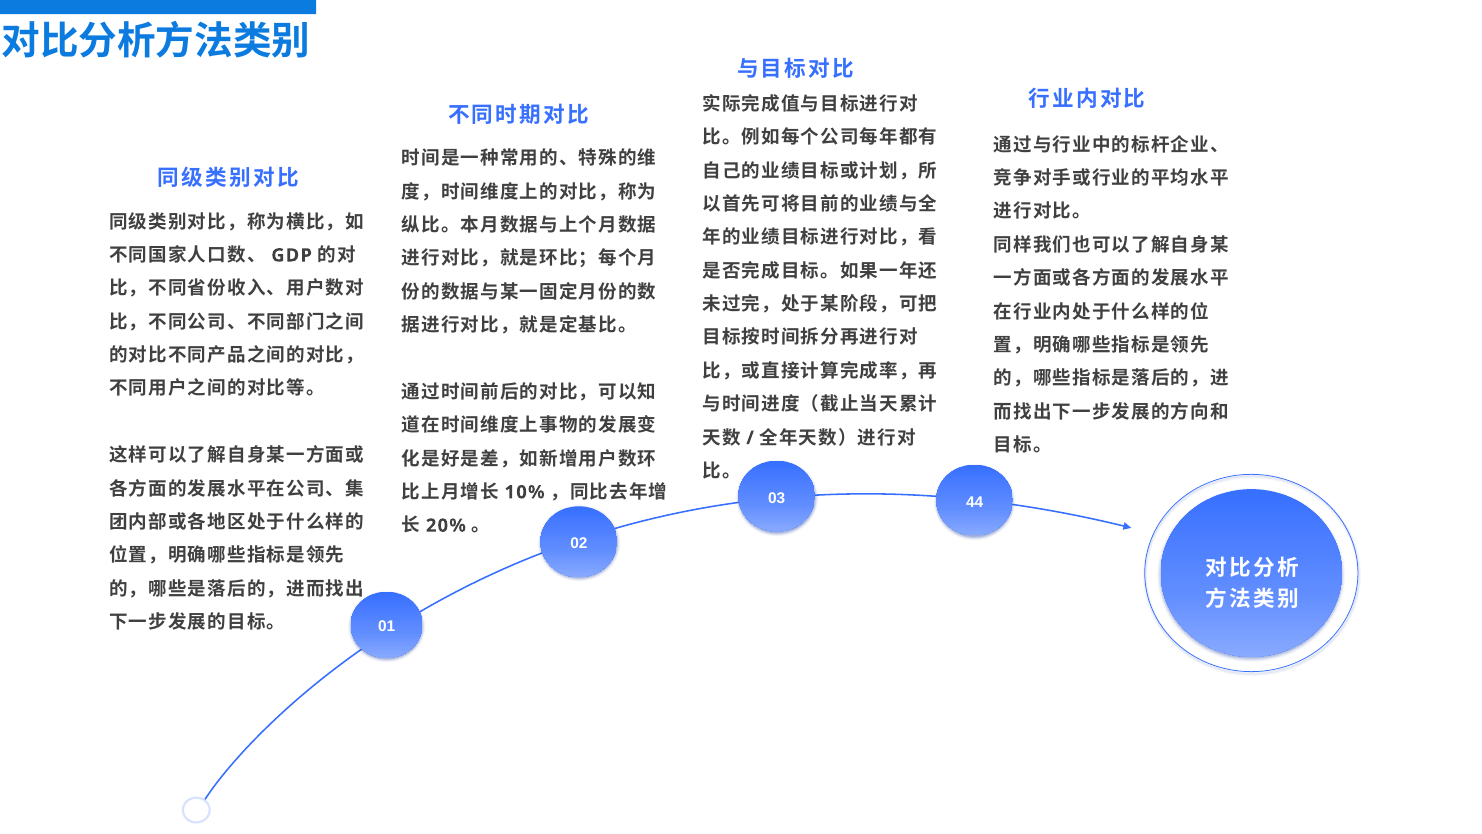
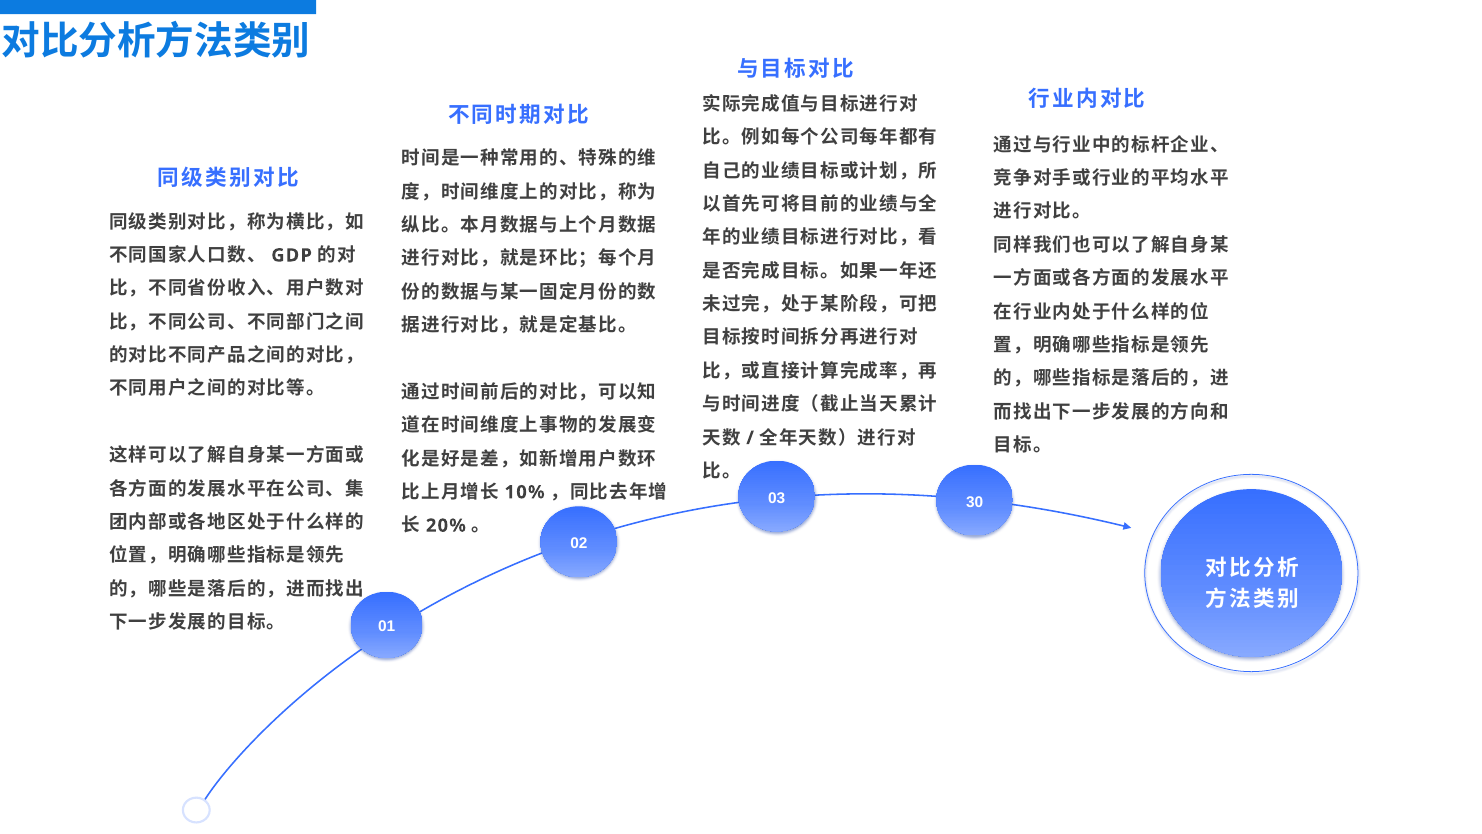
44: 44 -> 30 (975, 502)
